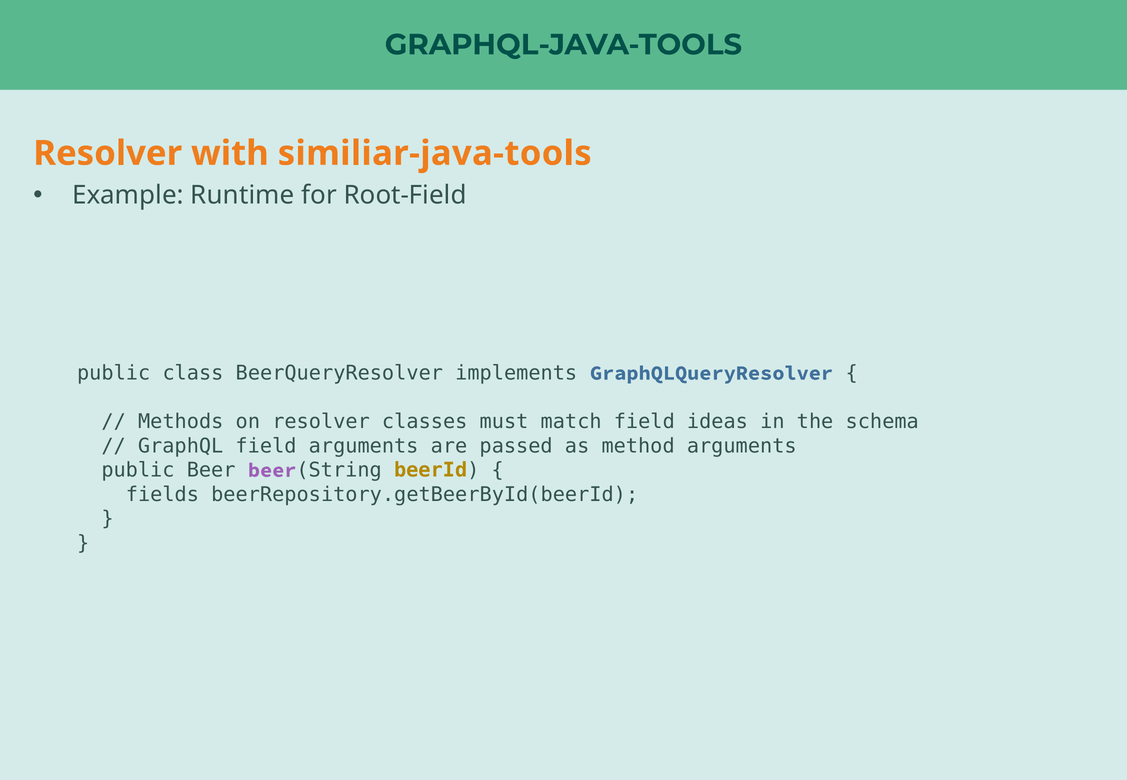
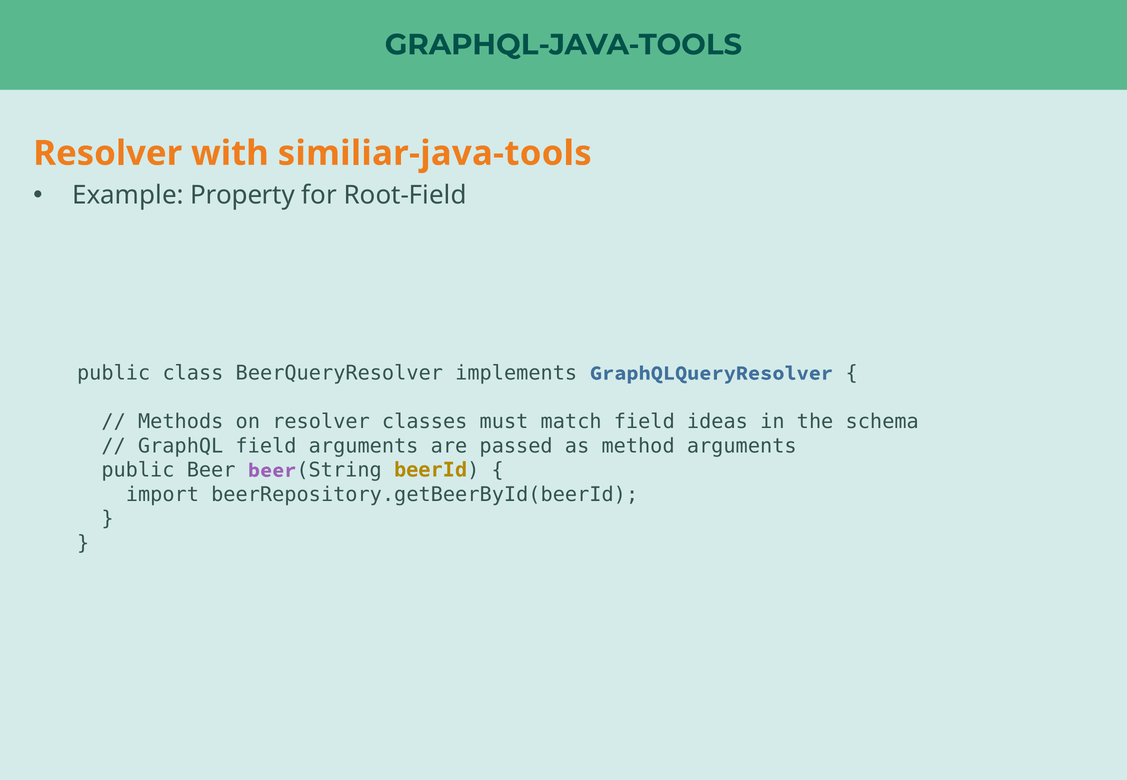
Runtime: Runtime -> Property (243, 195)
fields: fields -> import (162, 495)
